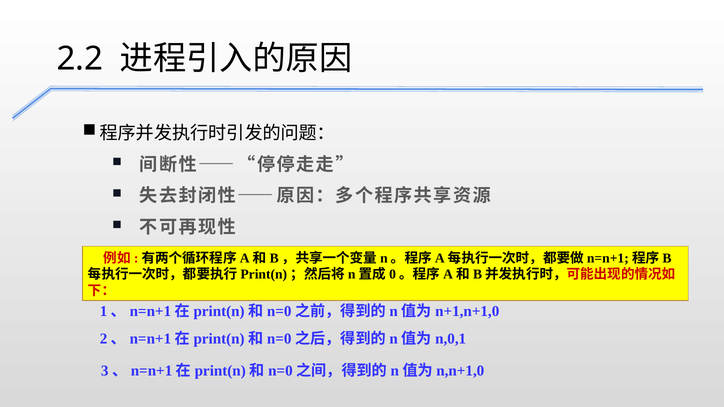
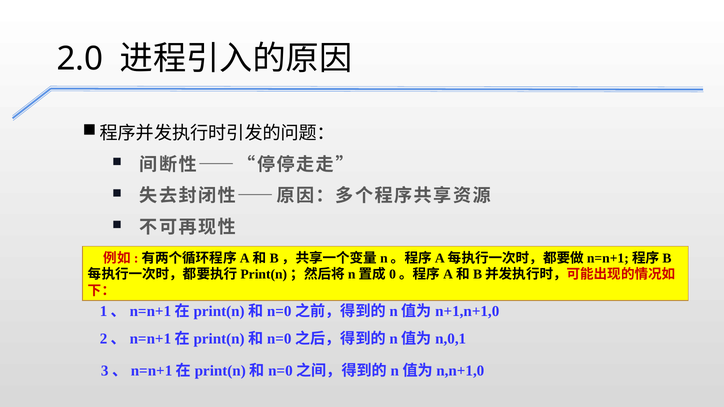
2.2: 2.2 -> 2.0 (80, 59)
